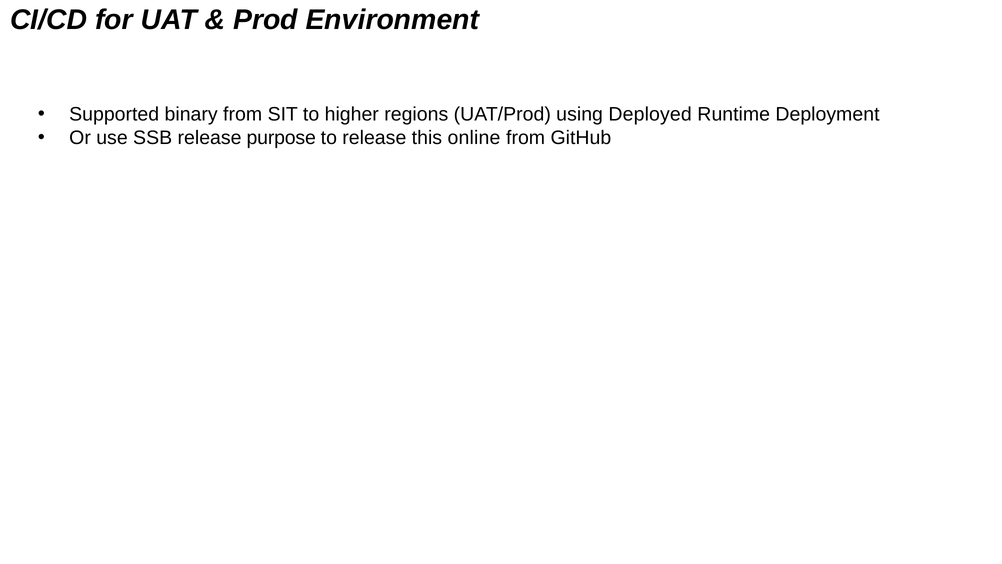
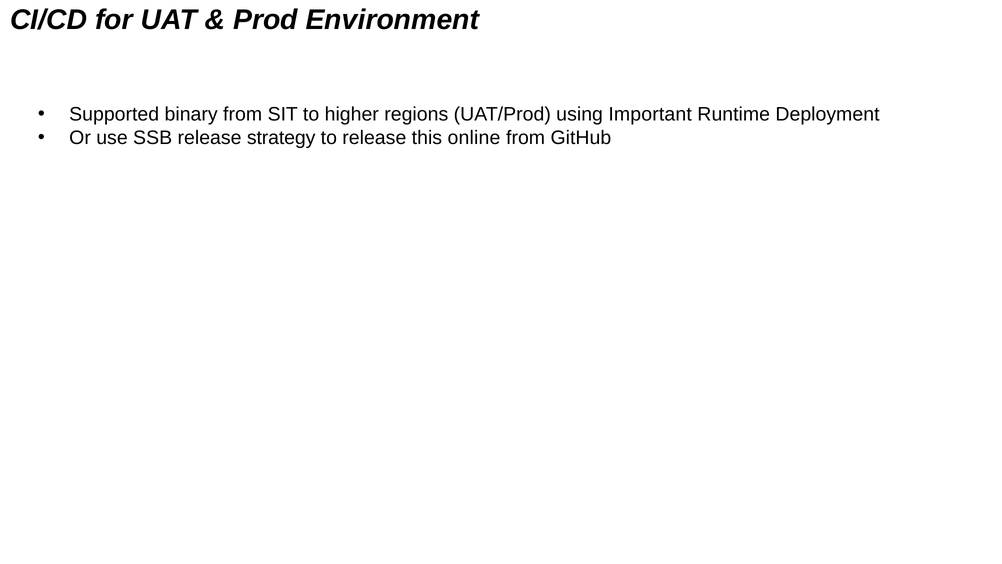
Deployed: Deployed -> Important (650, 114)
purpose: purpose -> strategy (281, 138)
